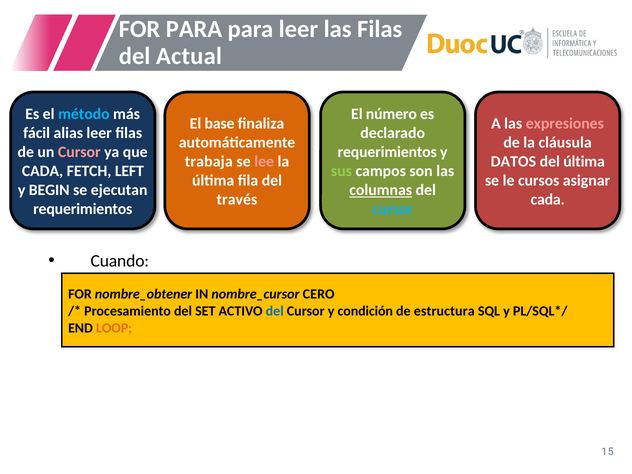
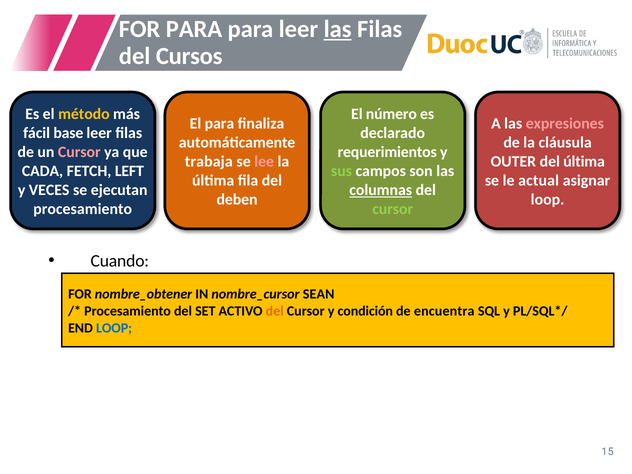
las underline: none -> present (338, 29)
Actual: Actual -> Cursos (189, 56)
método colour: light blue -> yellow (84, 114)
El base: base -> para (219, 124)
alias: alias -> base (68, 133)
DATOS: DATOS -> OUTER (513, 162)
cursos: cursos -> actual (539, 181)
BEGIN: BEGIN -> VECES (49, 190)
través: través -> deben (237, 199)
cada: cada -> loop (548, 199)
requerimientos: requerimientos -> procesamiento (83, 209)
cursor colour: light blue -> light green (393, 209)
CERO: CERO -> SEAN (319, 294)
del colour: blue -> orange (275, 311)
estructura: estructura -> encuentra (444, 311)
LOOP colour: orange -> blue (114, 328)
